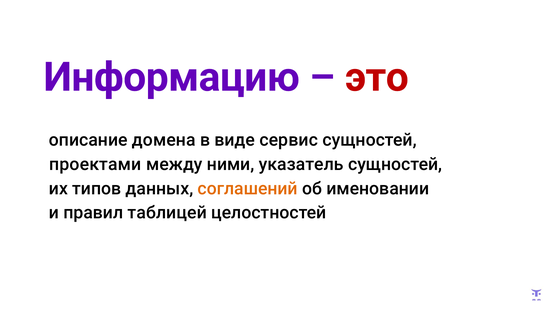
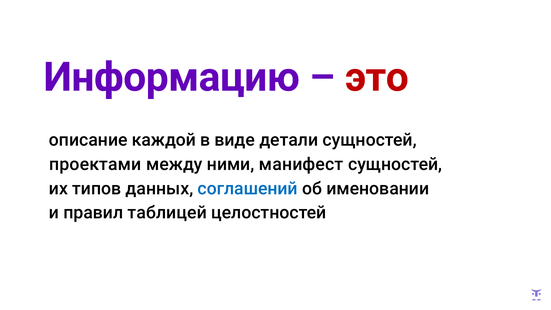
домена: домена -> каждой (164, 140)
сервис: сервис -> детали (289, 140)
указатель: указатель -> манифест (301, 164)
соглашений colour: orange -> blue (248, 188)
